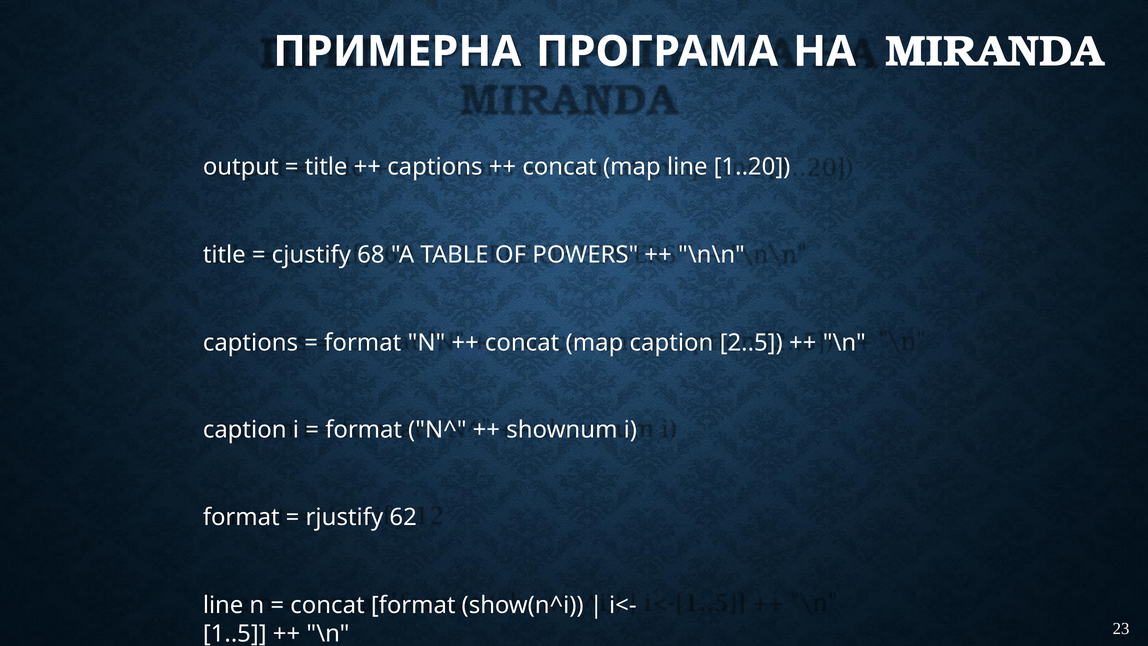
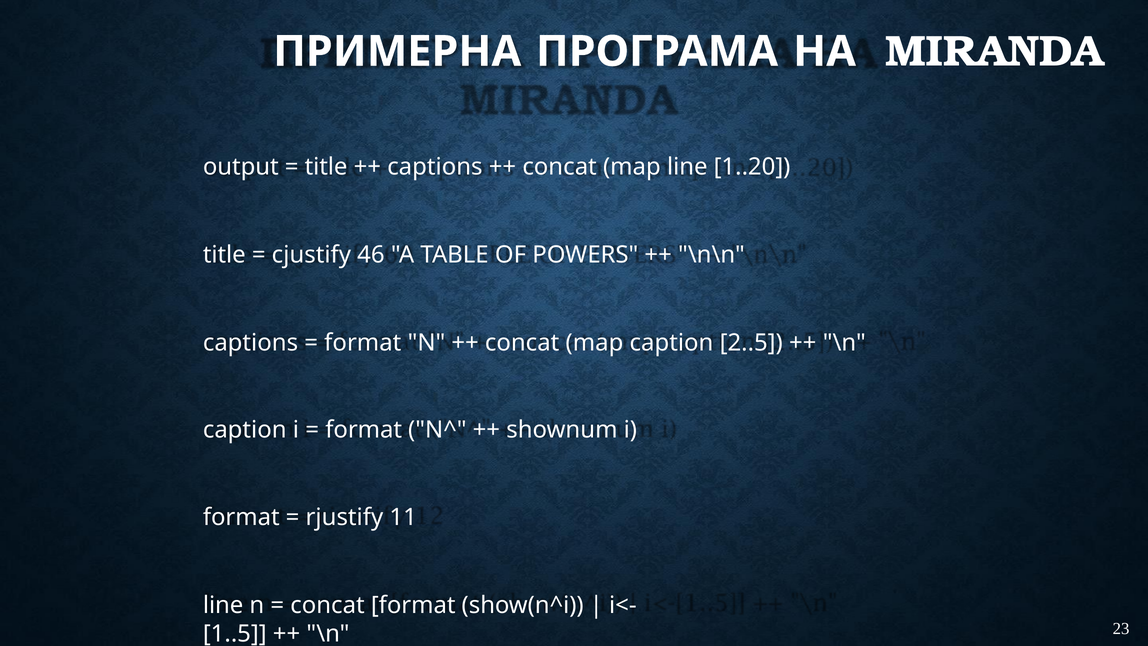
68: 68 -> 46 (371, 255)
62: 62 -> 11 (403, 517)
